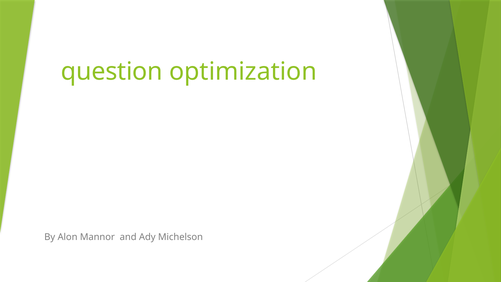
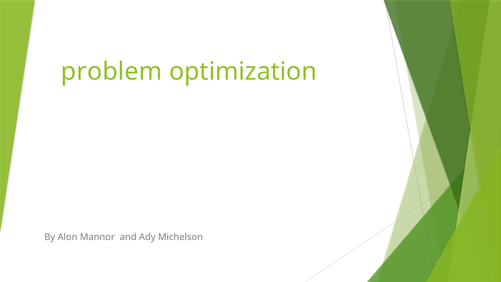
question: question -> problem (112, 71)
